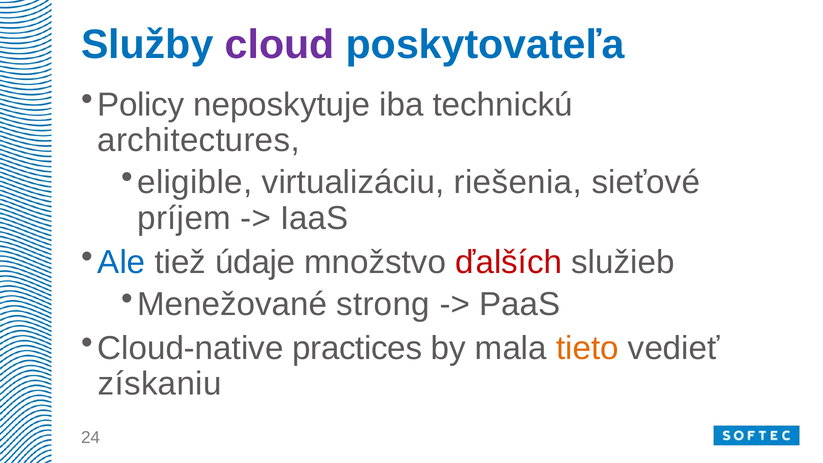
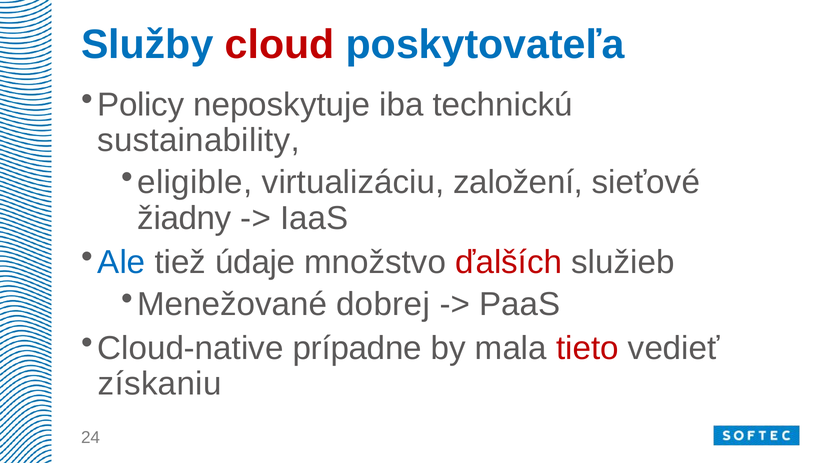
cloud colour: purple -> red (280, 45)
architectures: architectures -> sustainability (199, 140)
riešenia: riešenia -> založení (518, 182)
príjem: príjem -> žiadny (184, 218)
strong: strong -> dobrej (383, 304)
practices: practices -> prípadne (357, 348)
tieto colour: orange -> red (587, 348)
